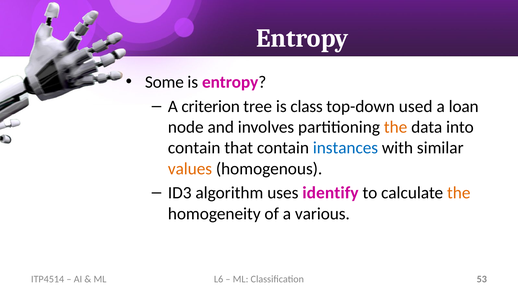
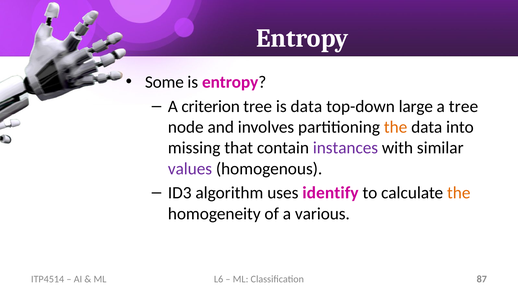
is class: class -> data (306, 106)
used: used -> large (416, 106)
a loan: loan -> tree (464, 106)
contain: contain -> missing (194, 148)
instances colour: blue -> purple (345, 148)
values colour: orange -> purple (190, 168)
53: 53 -> 87 (482, 278)
